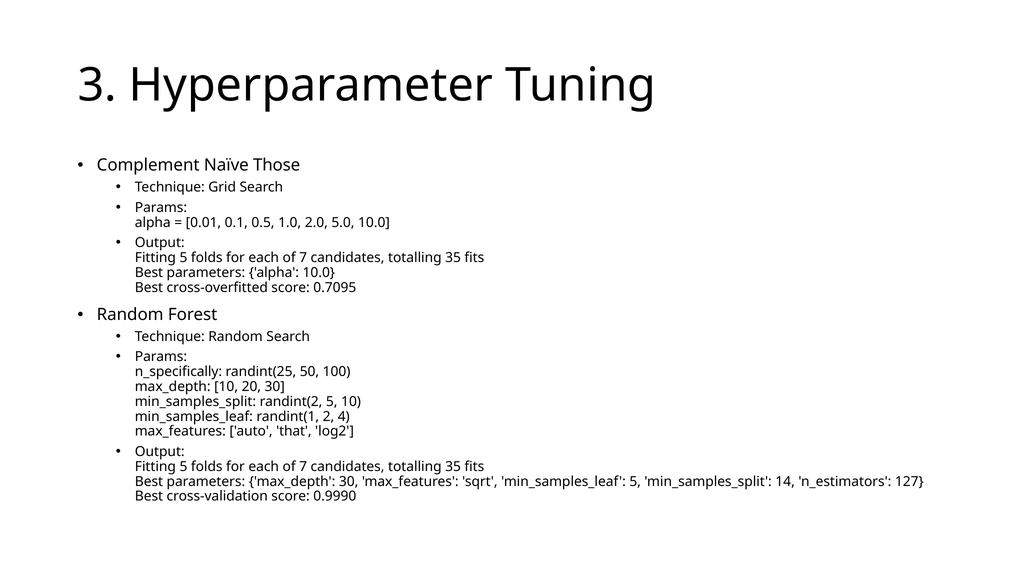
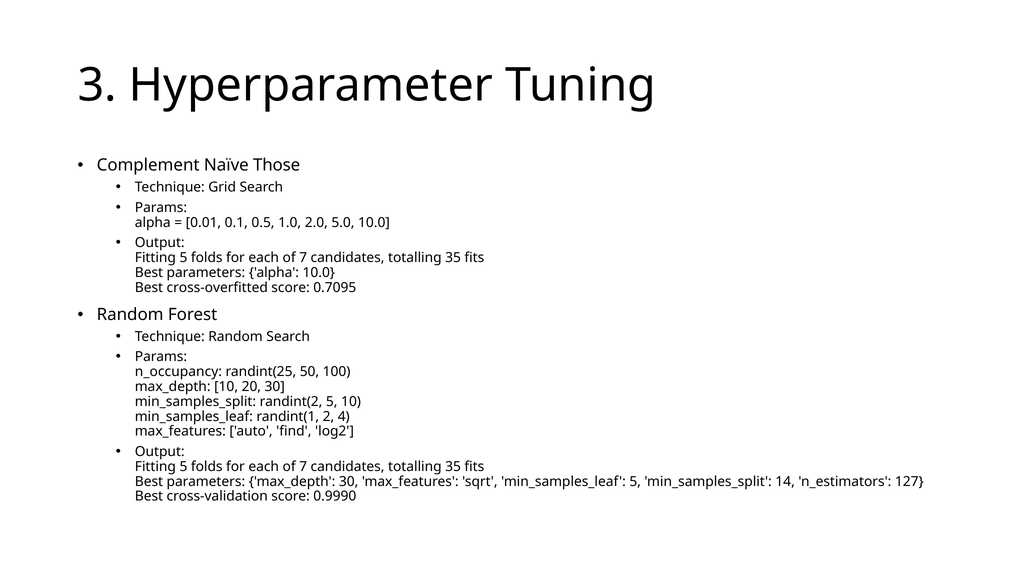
n_specifically: n_specifically -> n_occupancy (178, 371)
that: that -> find (294, 431)
